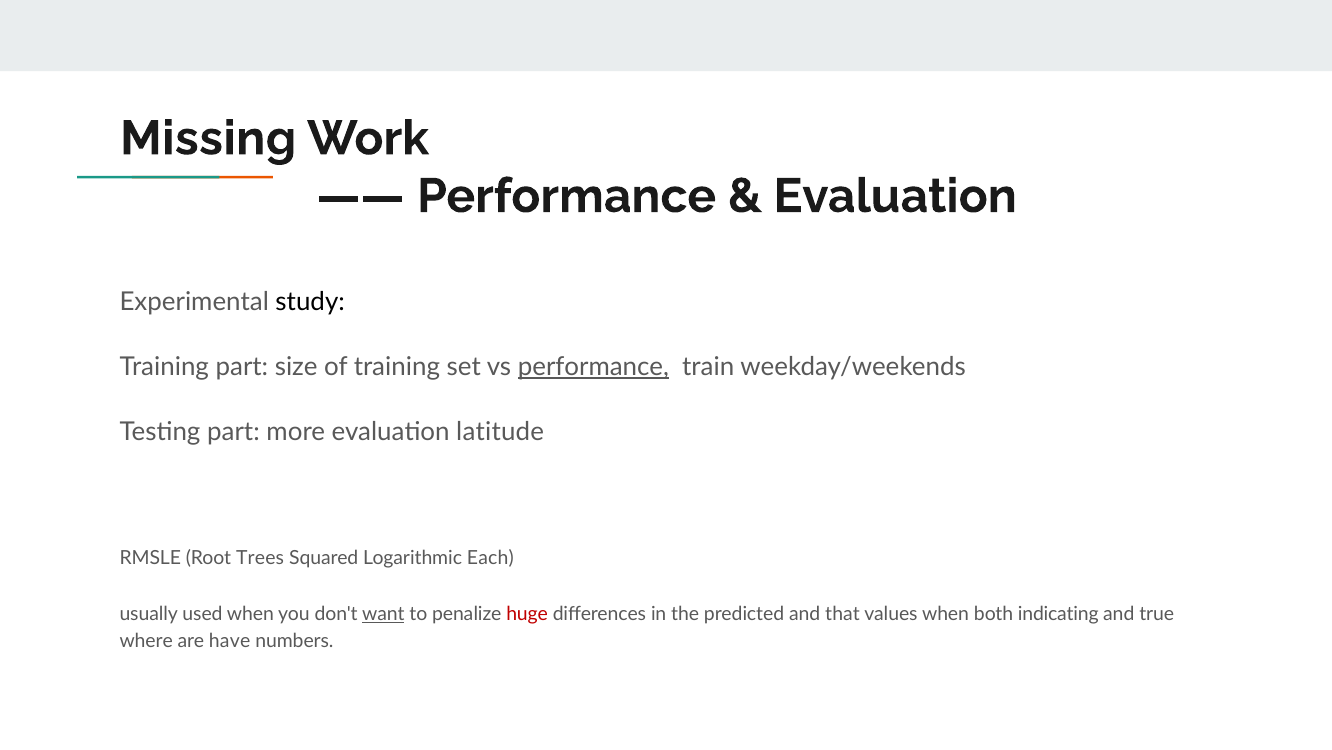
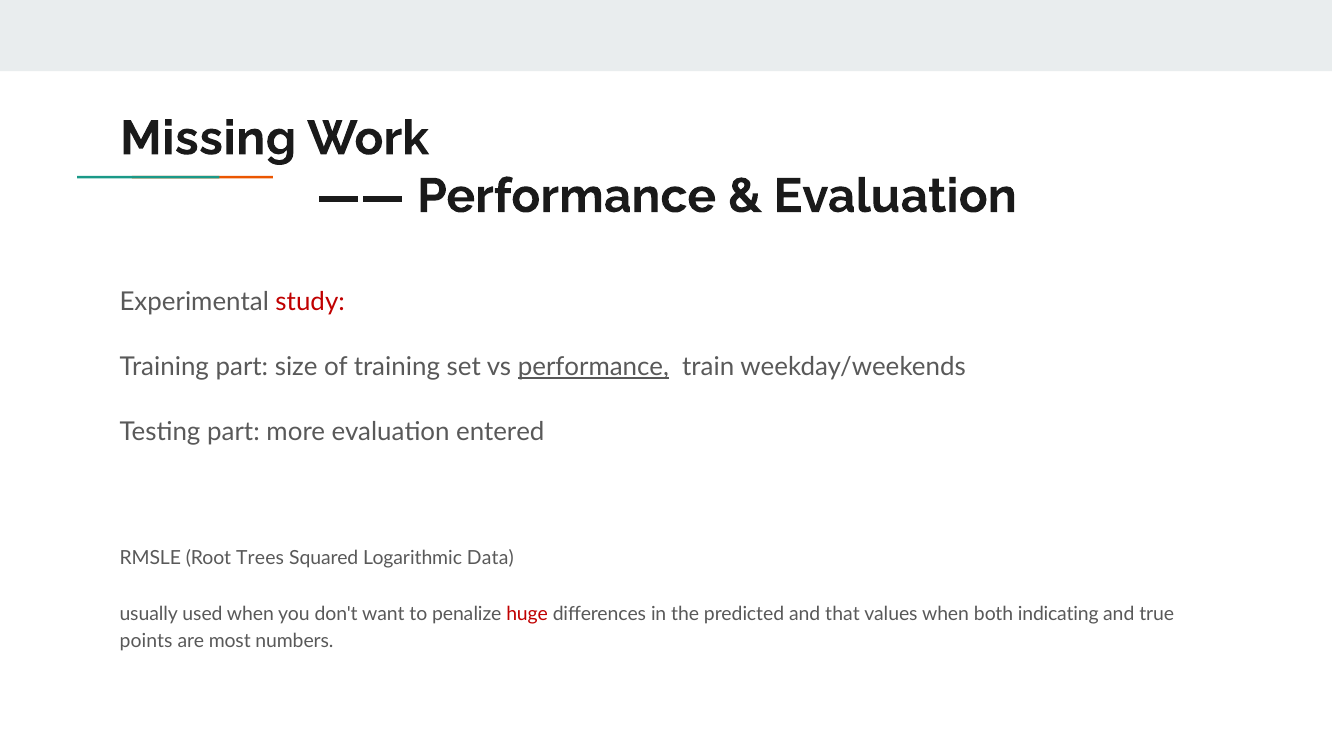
study colour: black -> red (310, 301)
latitude: latitude -> entered (500, 432)
Each: Each -> Data (490, 557)
want underline: present -> none (383, 613)
where: where -> points (146, 640)
have: have -> most (230, 640)
